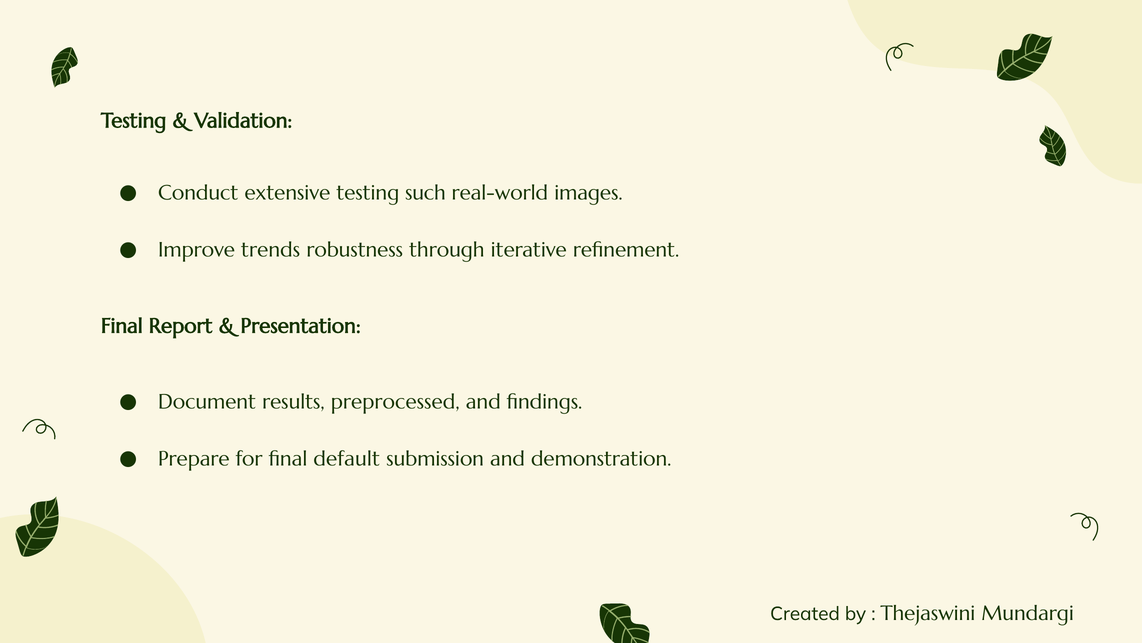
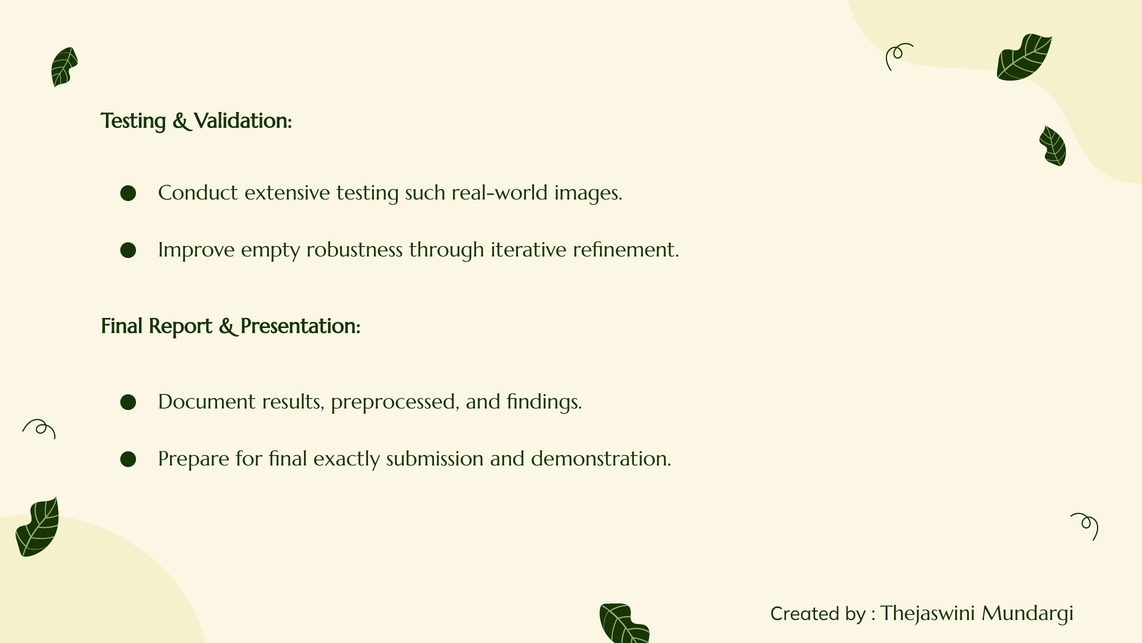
trends: trends -> empty (271, 250)
default: default -> exactly (347, 458)
